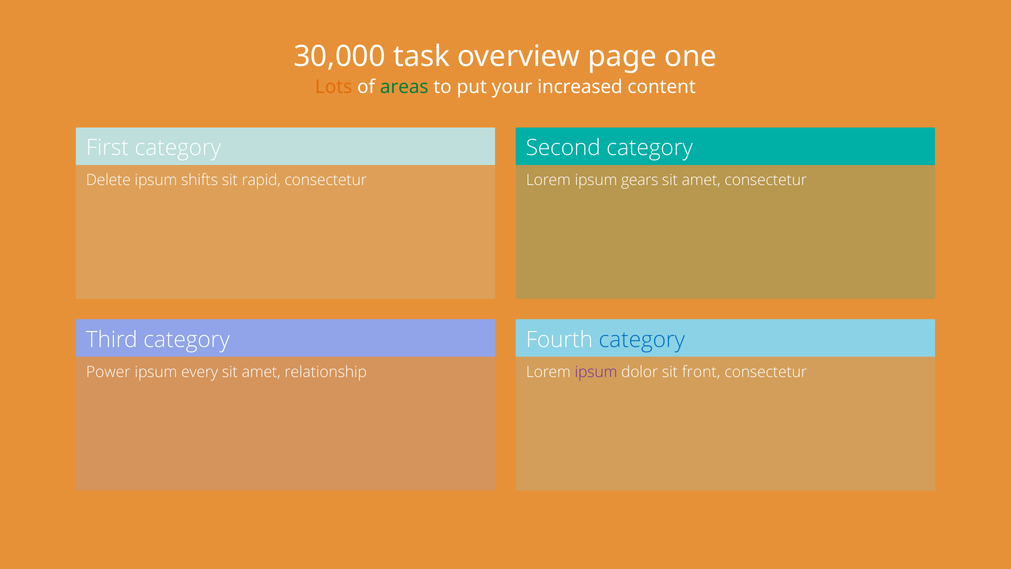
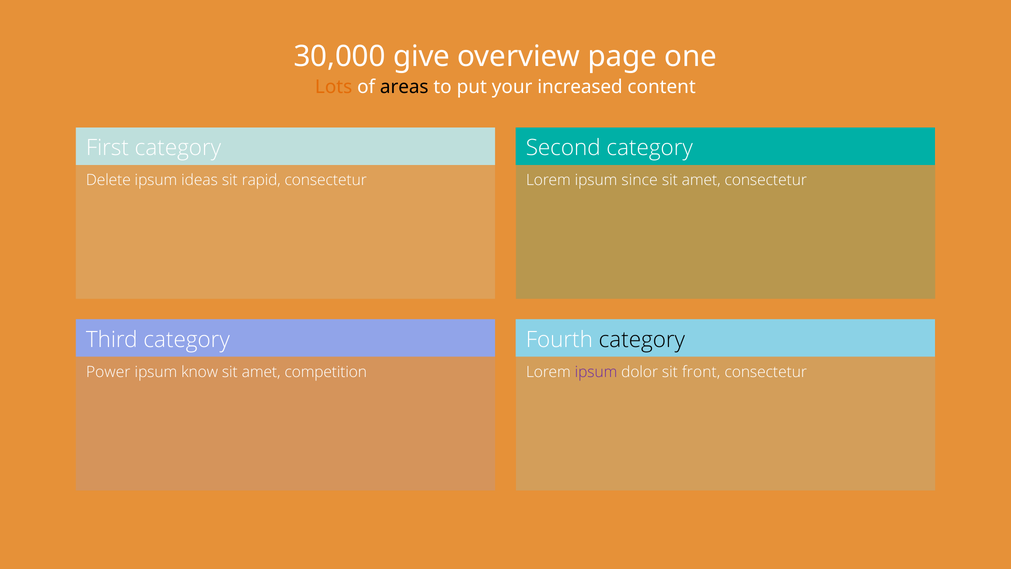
task: task -> give (422, 57)
areas colour: green -> black (404, 87)
shifts: shifts -> ideas (200, 180)
gears: gears -> since (640, 180)
category colour: blue -> black (642, 340)
every: every -> know (200, 372)
relationship: relationship -> competition (326, 372)
